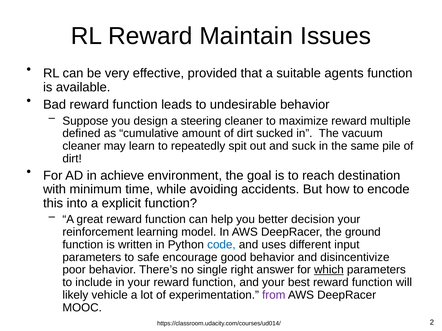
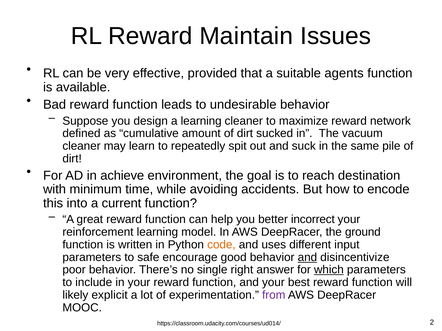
a steering: steering -> learning (201, 121)
multiple: multiple -> network (390, 121)
explicit: explicit -> current (122, 204)
decision: decision -> incorrect (313, 220)
code colour: blue -> orange (221, 245)
and underline: none -> present (307, 258)
vehicle: vehicle -> explicit (110, 295)
